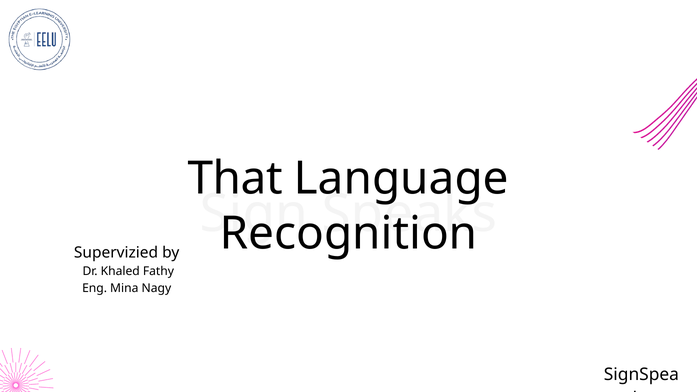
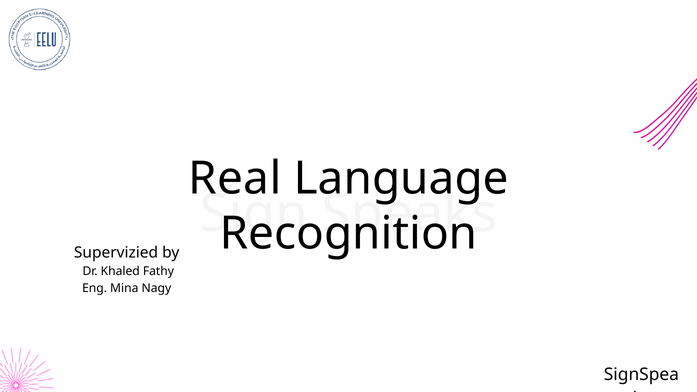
That: That -> Real (235, 178)
